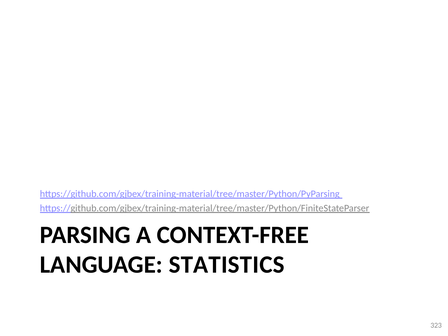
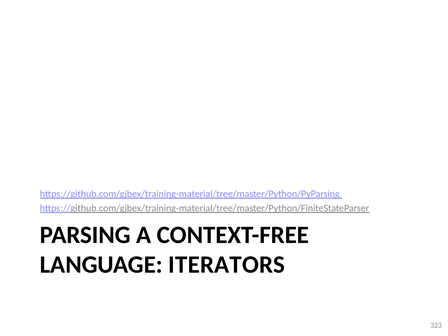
STATISTICS: STATISTICS -> ITERATORS (227, 265)
